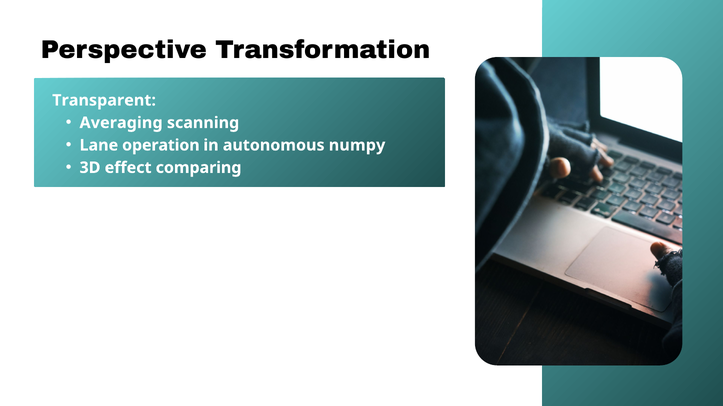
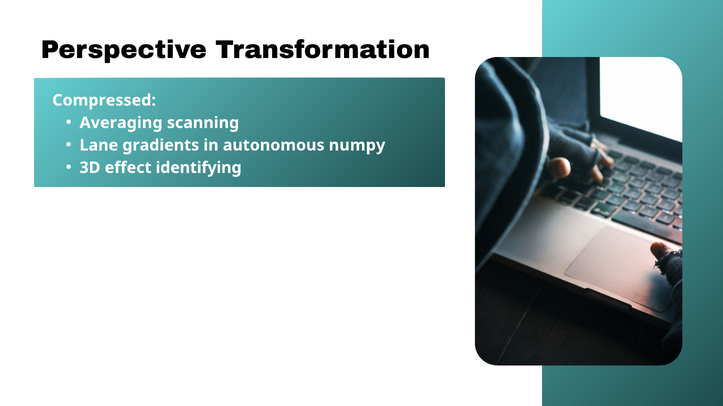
Transparent: Transparent -> Compressed (104, 100)
operation: operation -> gradients (161, 145)
comparing: comparing -> identifying (199, 168)
